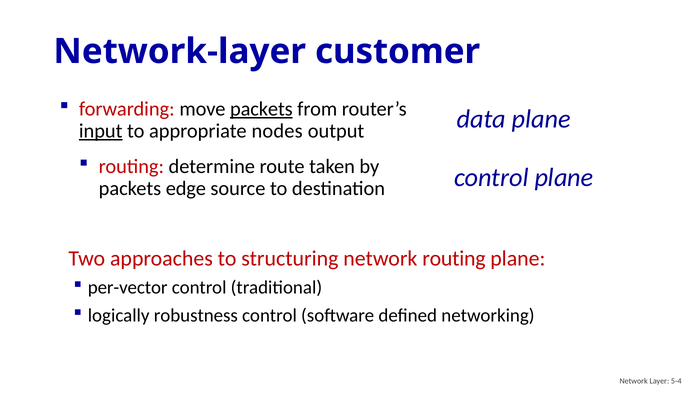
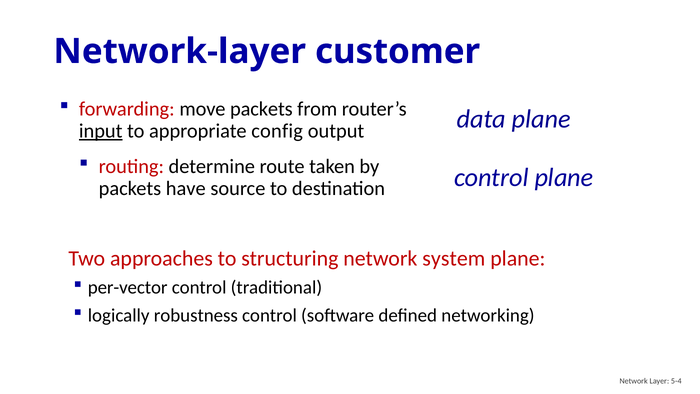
packets underline: present -> none (261, 109)
nodes: nodes -> config (277, 131)
edge: edge -> have (186, 188)
network routing: routing -> system (454, 258)
